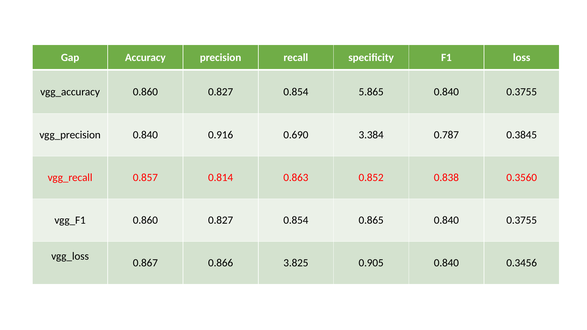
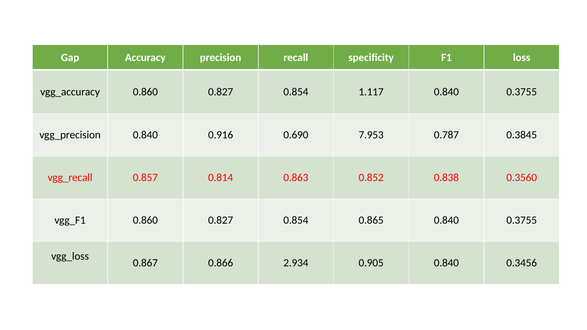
5.865: 5.865 -> 1.117 (371, 92)
3.384: 3.384 -> 7.953 (371, 135)
3.825: 3.825 -> 2.934 (296, 263)
